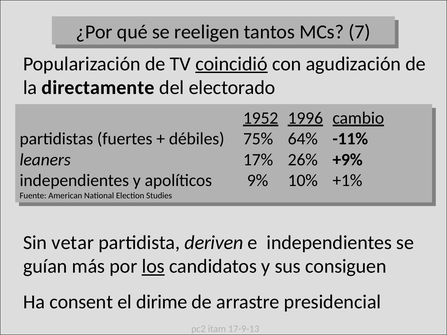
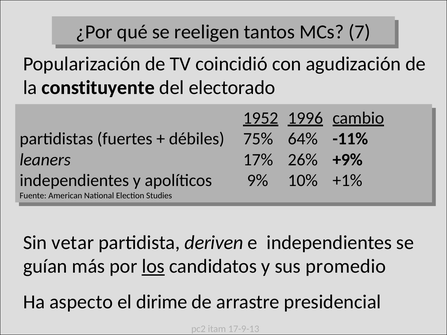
coincidió underline: present -> none (232, 64)
directamente: directamente -> constituyente (98, 88)
consiguen: consiguen -> promedio (346, 267)
consent: consent -> aspecto (81, 302)
